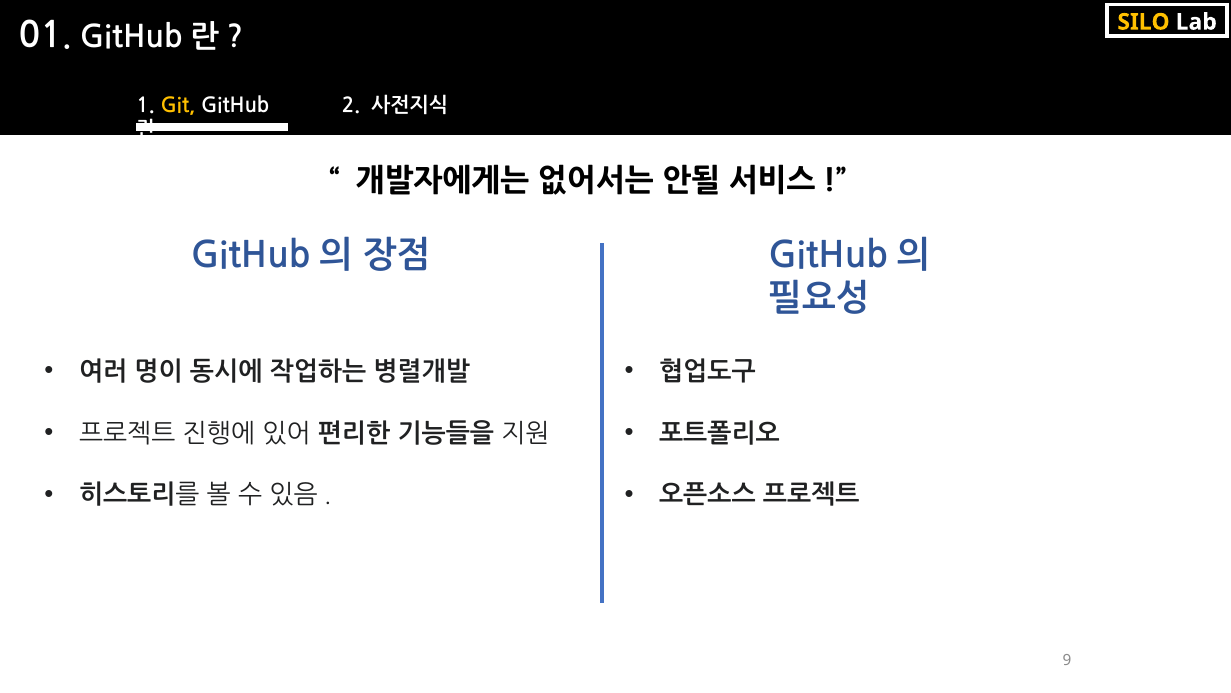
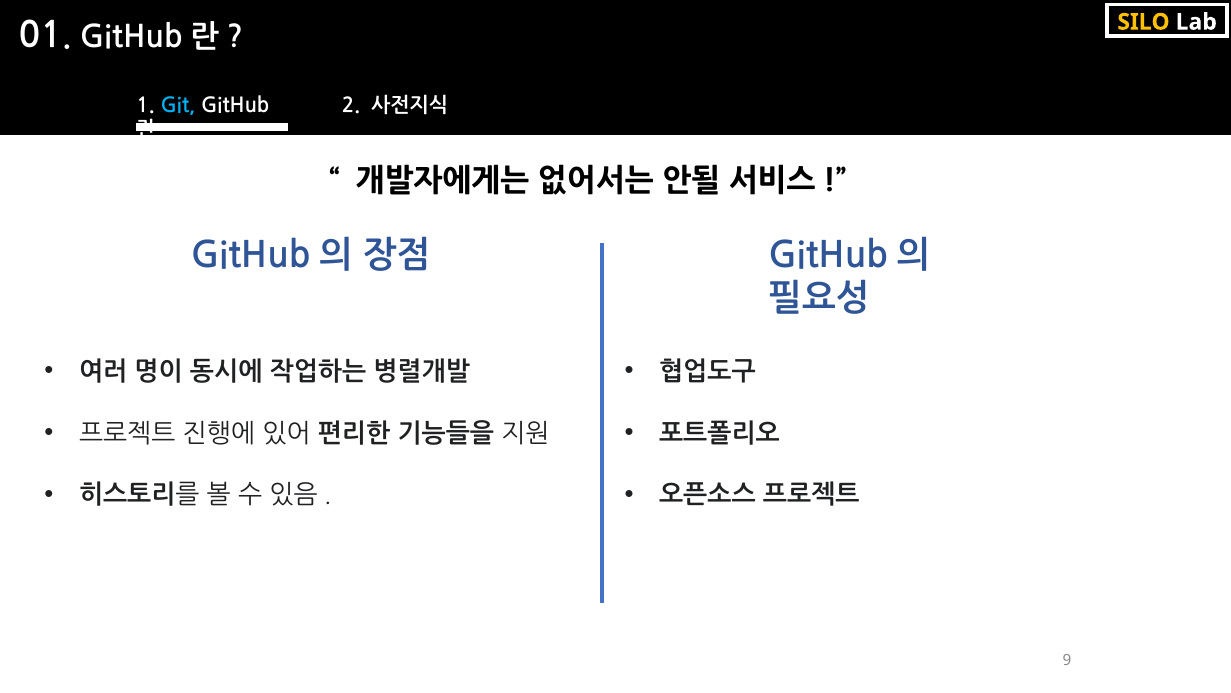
Git colour: yellow -> light blue (178, 105)
